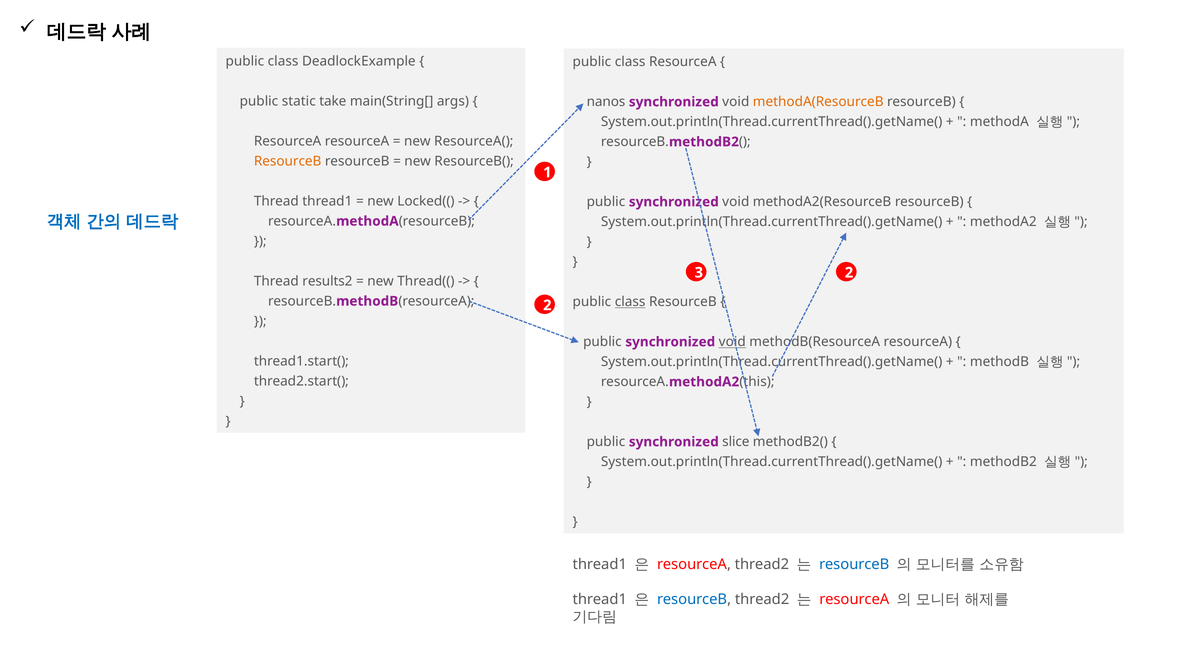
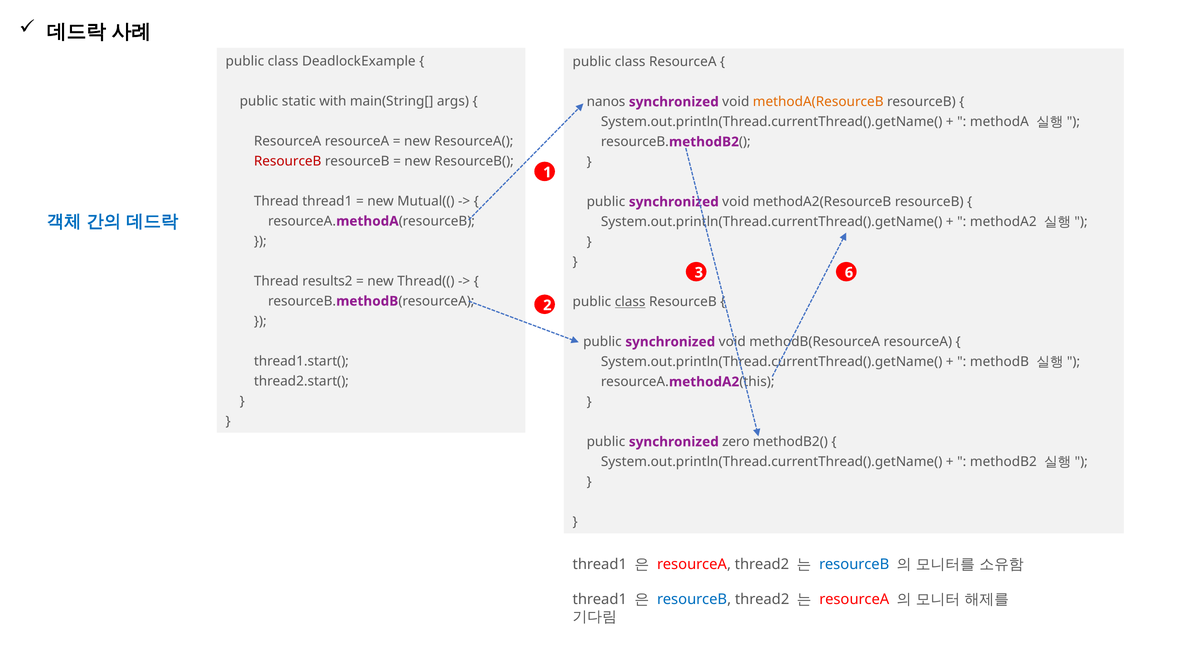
take: take -> with (333, 101)
ResourceB colour: orange -> red (288, 161)
Locked((: Locked(( -> Mutual(( (426, 201)
3 2: 2 -> 6 (849, 273)
void underline: present -> none (732, 342)
slice: slice -> zero (736, 442)
